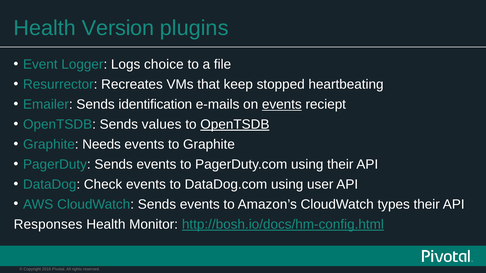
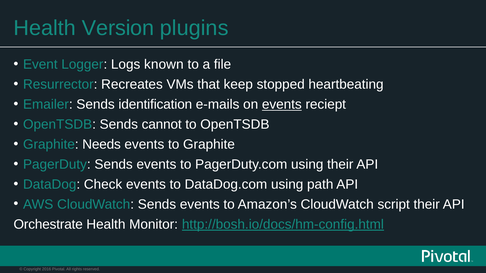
choice: choice -> known (164, 65)
values: values -> cannot (162, 125)
OpenTSDB underline: present -> none (235, 125)
user: user -> path (320, 185)
types: types -> script (394, 205)
Responses: Responses -> Orchestrate (48, 225)
